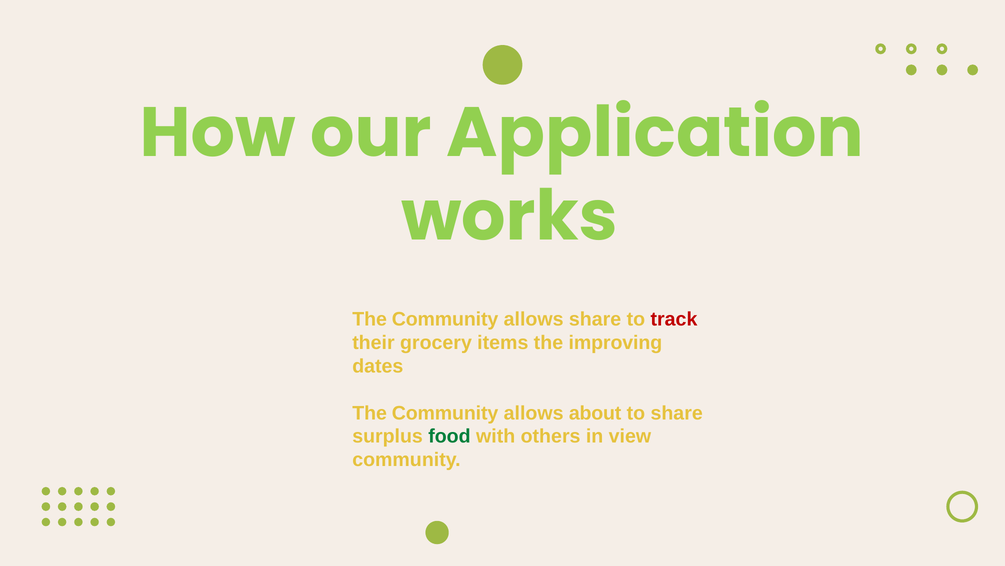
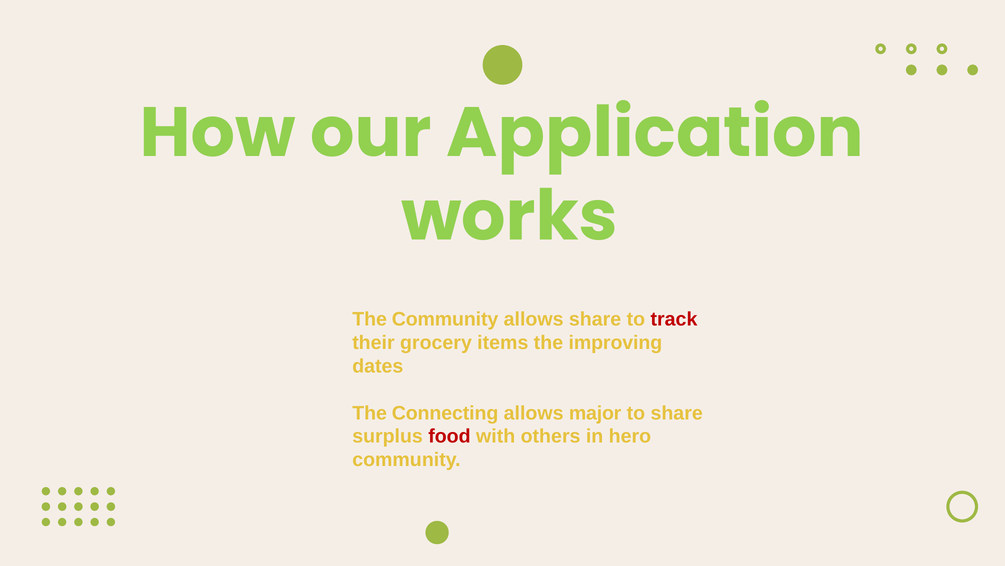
Community: Community -> Connecting (445, 413)
about: about -> major (595, 413)
food colour: green -> red (449, 436)
view: view -> hero (630, 436)
